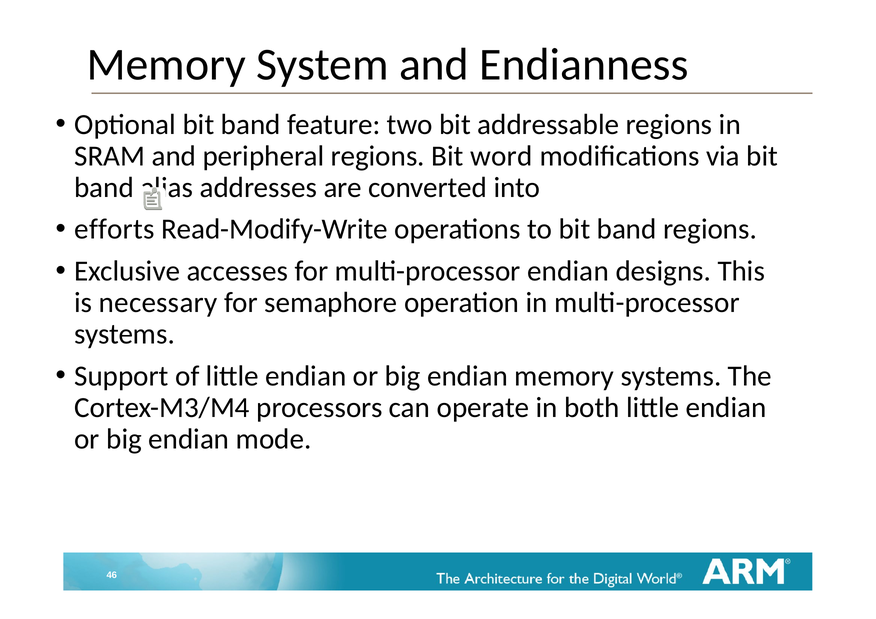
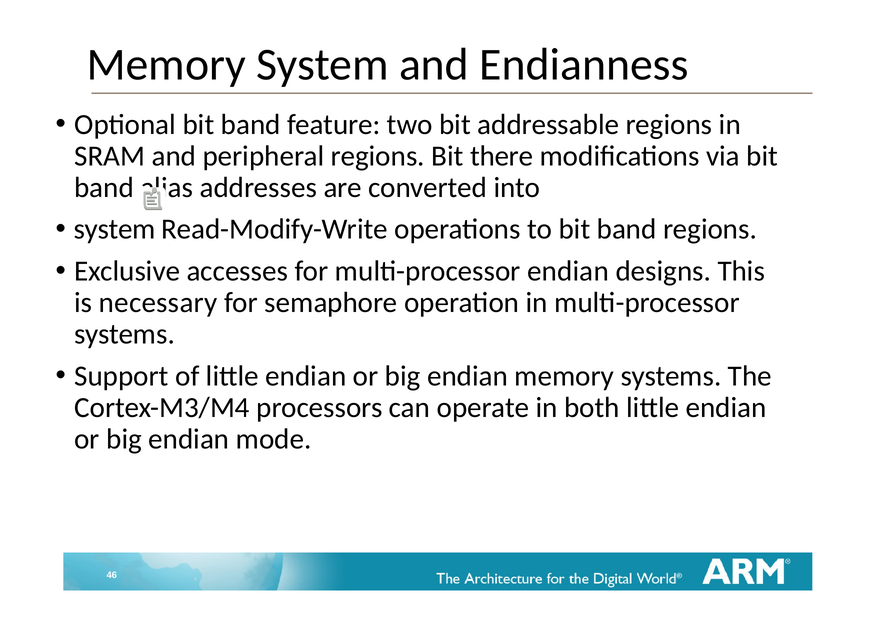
word: word -> there (502, 156)
efforts: efforts -> system (115, 229)
